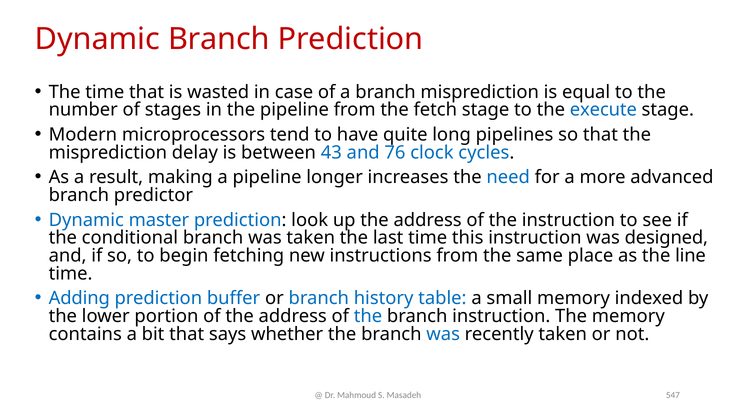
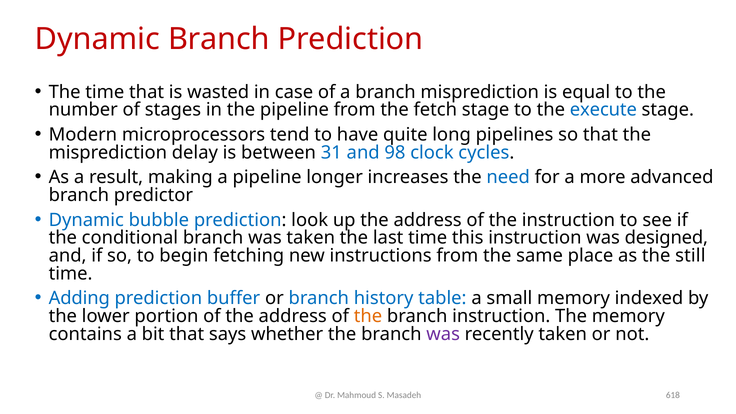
43: 43 -> 31 (331, 153)
76: 76 -> 98 (395, 153)
master: master -> bubble (159, 220)
line: line -> still (690, 256)
the colour: blue -> orange (368, 316)
was colour: blue -> purple (443, 334)
547: 547 -> 618 (673, 395)
